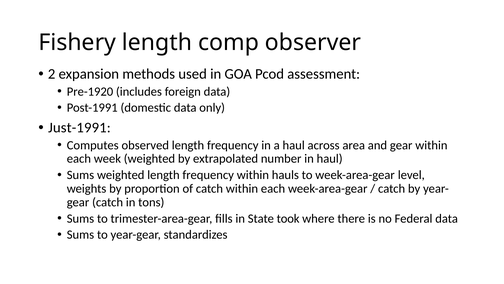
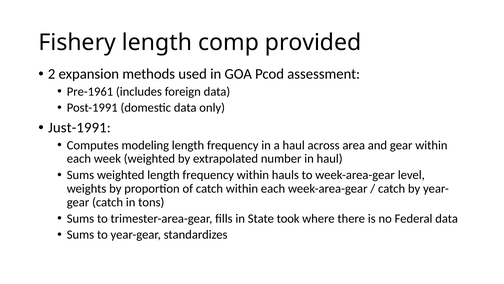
observer: observer -> provided (313, 42)
Pre-1920: Pre-1920 -> Pre-1961 (90, 91)
observed: observed -> modeling (145, 145)
